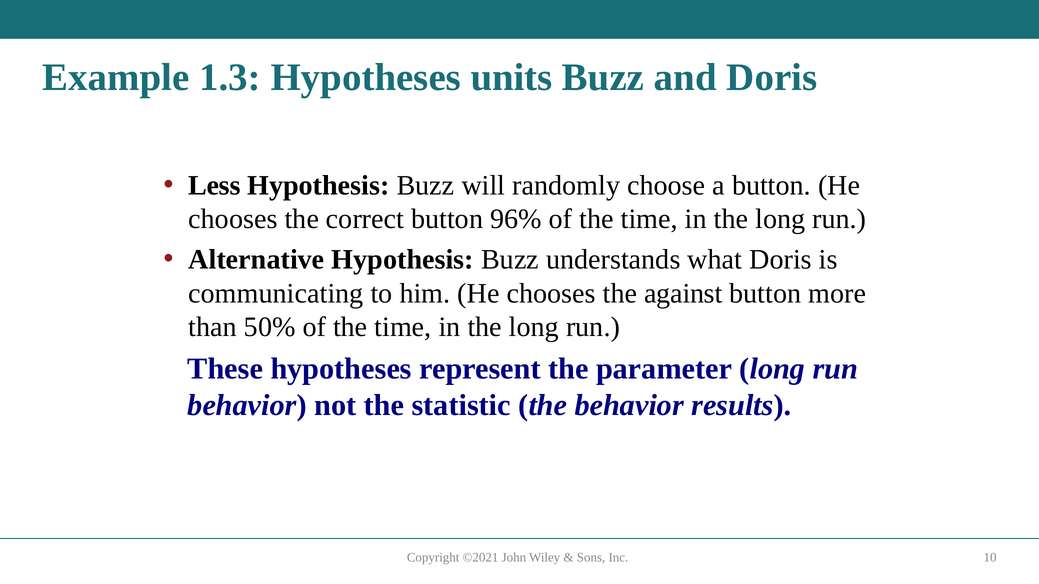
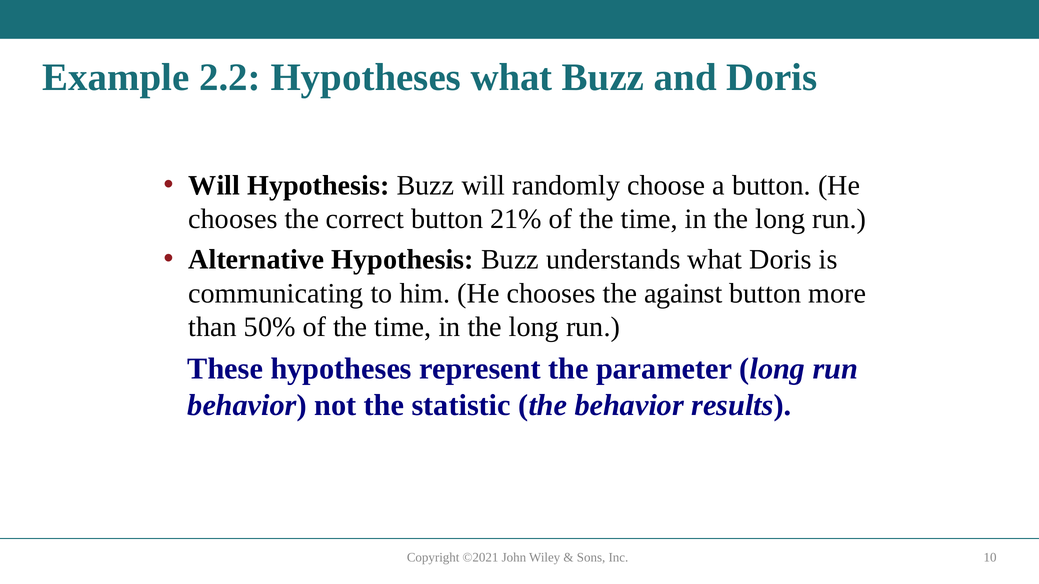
1.3: 1.3 -> 2.2 (230, 78)
Hypotheses units: units -> what (512, 78)
Less: Less -> Will (214, 186)
96%: 96% -> 21% (516, 219)
